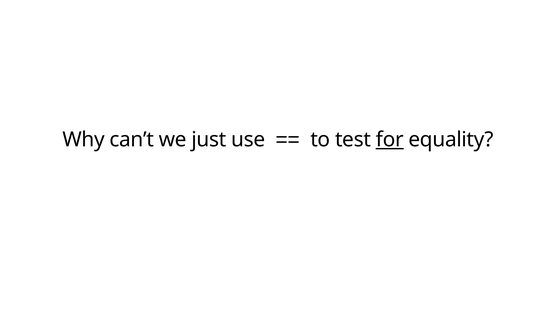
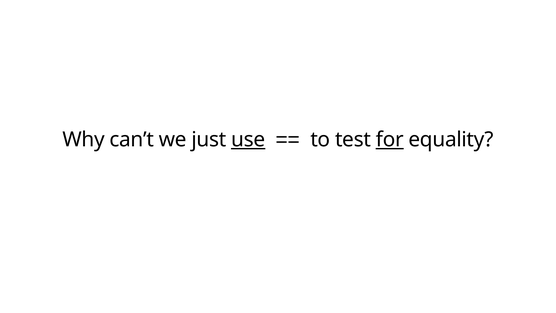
use underline: none -> present (248, 140)
